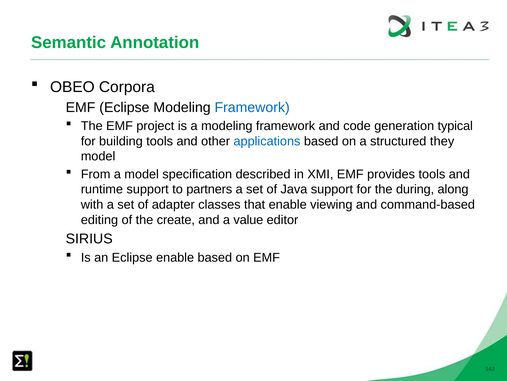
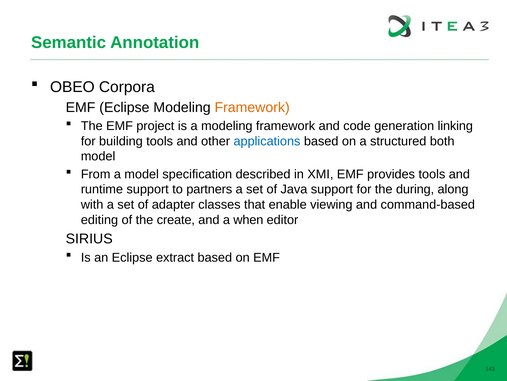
Framework colour: blue -> orange (252, 107)
typical: typical -> linking (455, 126)
they: they -> both (442, 141)
value: value -> when (248, 220)
Eclipse enable: enable -> extract (175, 257)
